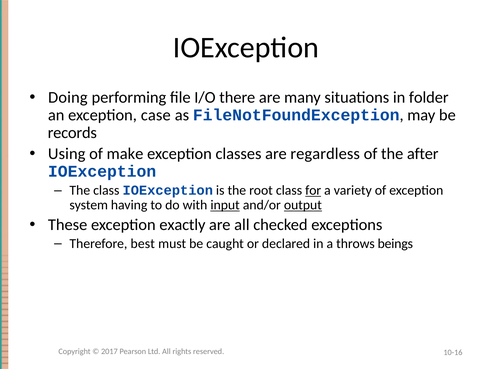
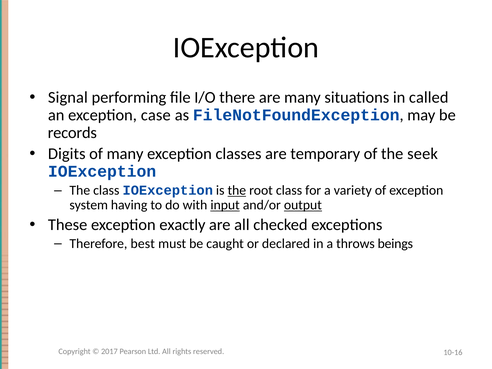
Doing: Doing -> Signal (68, 97)
folder: folder -> called (429, 97)
Using: Using -> Digits (67, 154)
of make: make -> many (125, 154)
regardless: regardless -> temporary (325, 154)
after: after -> seek (423, 154)
the underline: none -> present (237, 190)
for underline: present -> none (313, 190)
